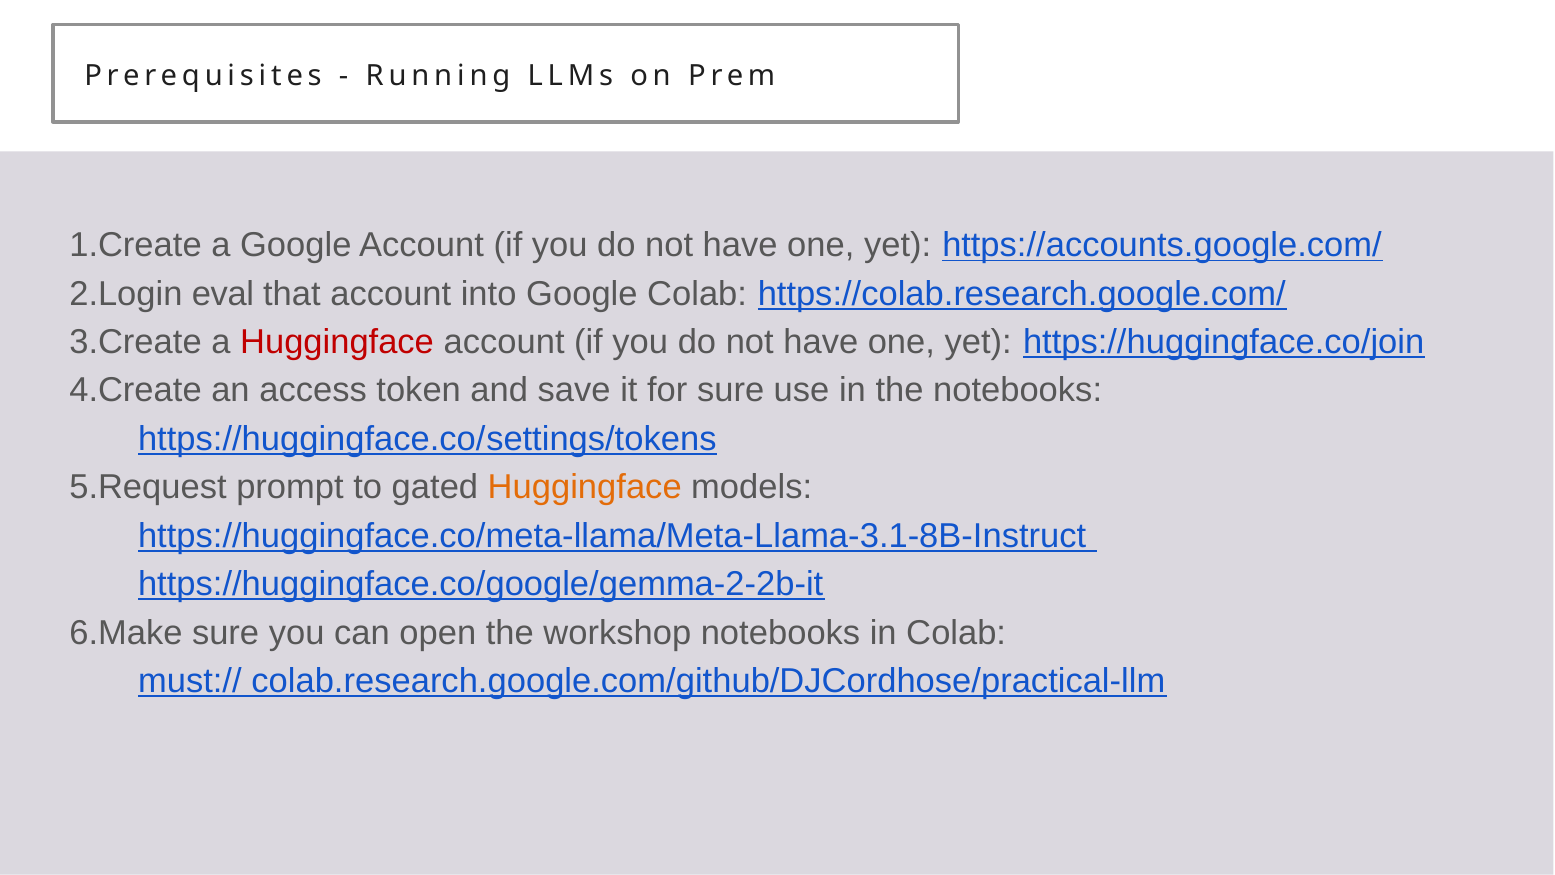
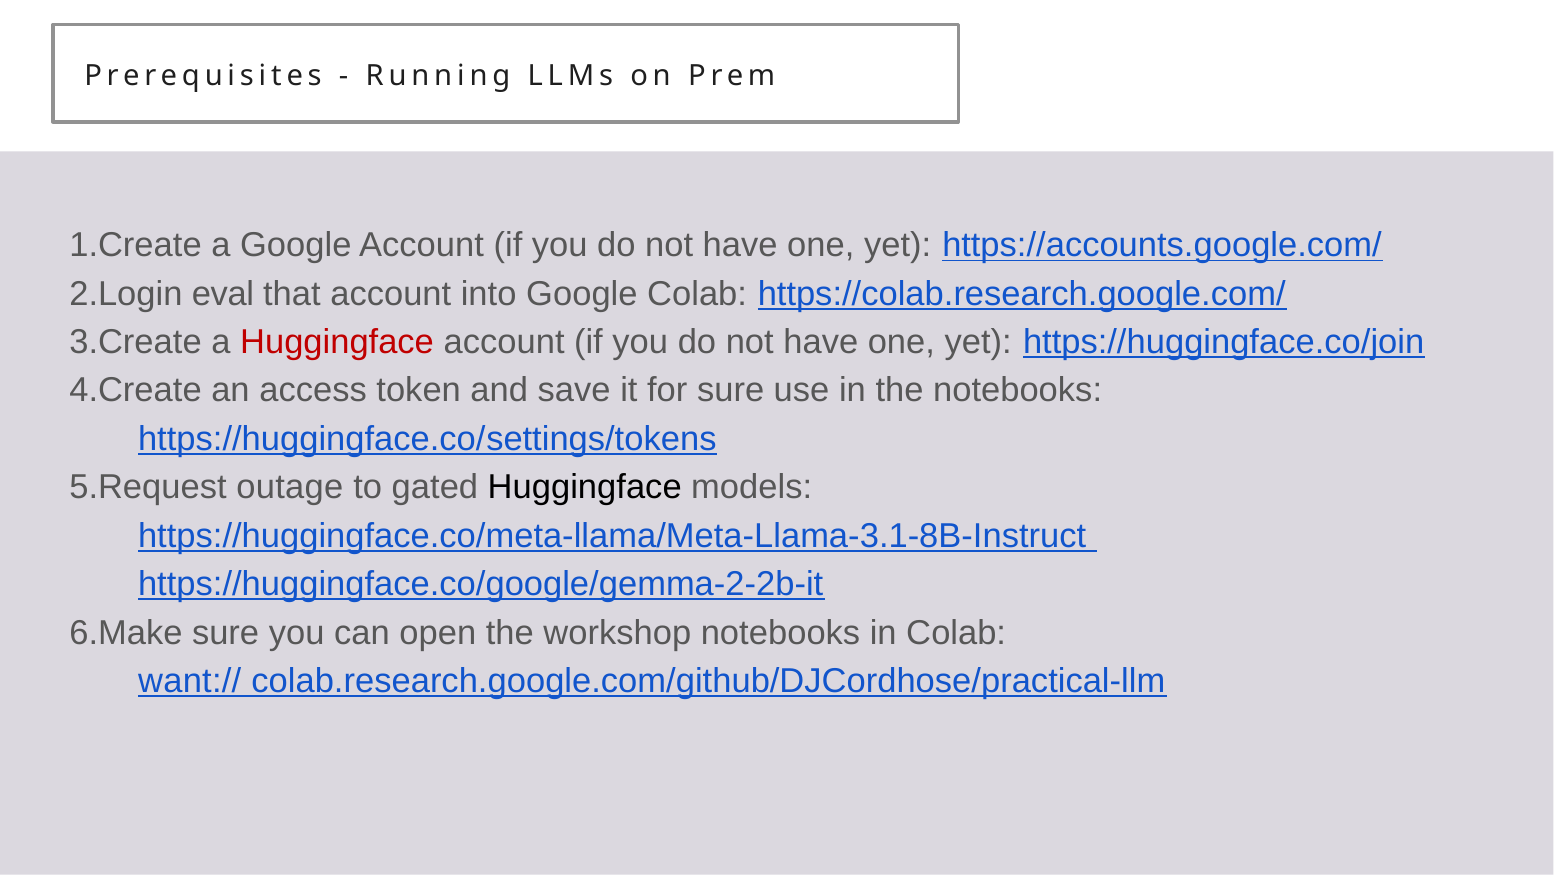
prompt: prompt -> outage (290, 487)
Huggingface colour: orange -> black (585, 487)
must://: must:// -> want:// (190, 681)
